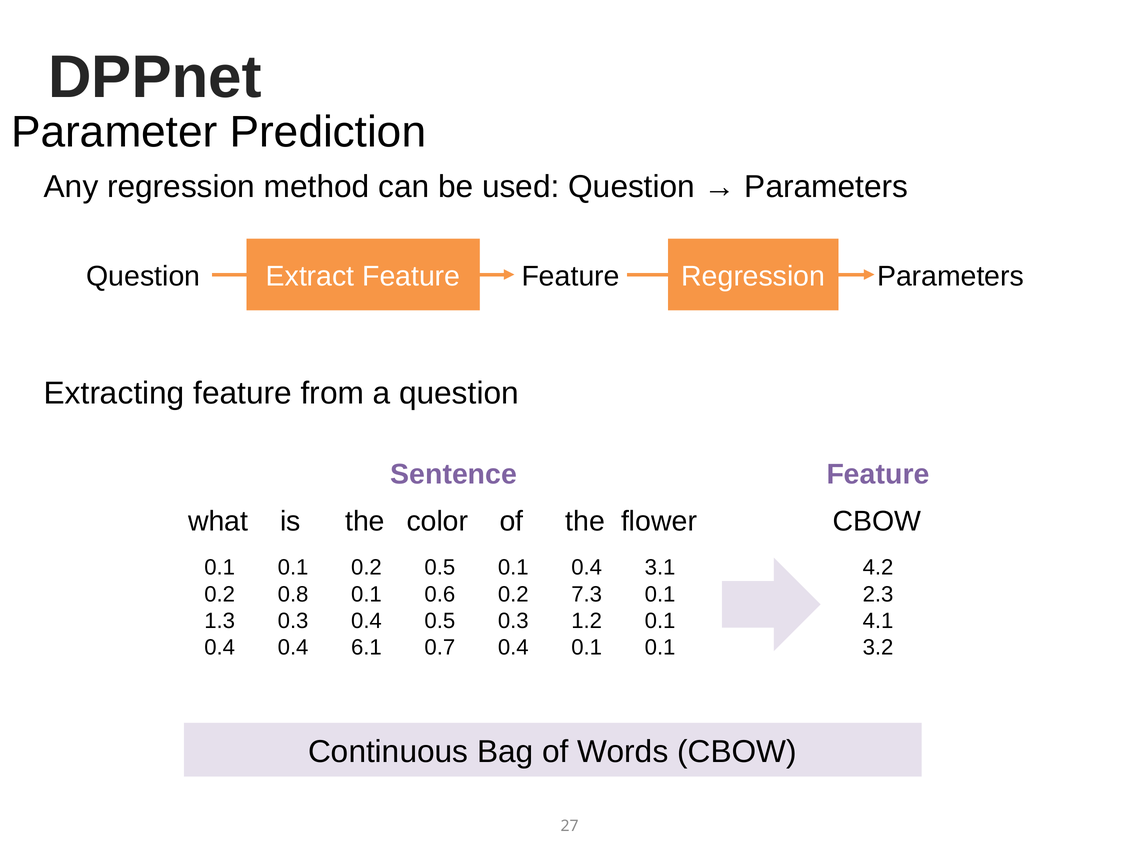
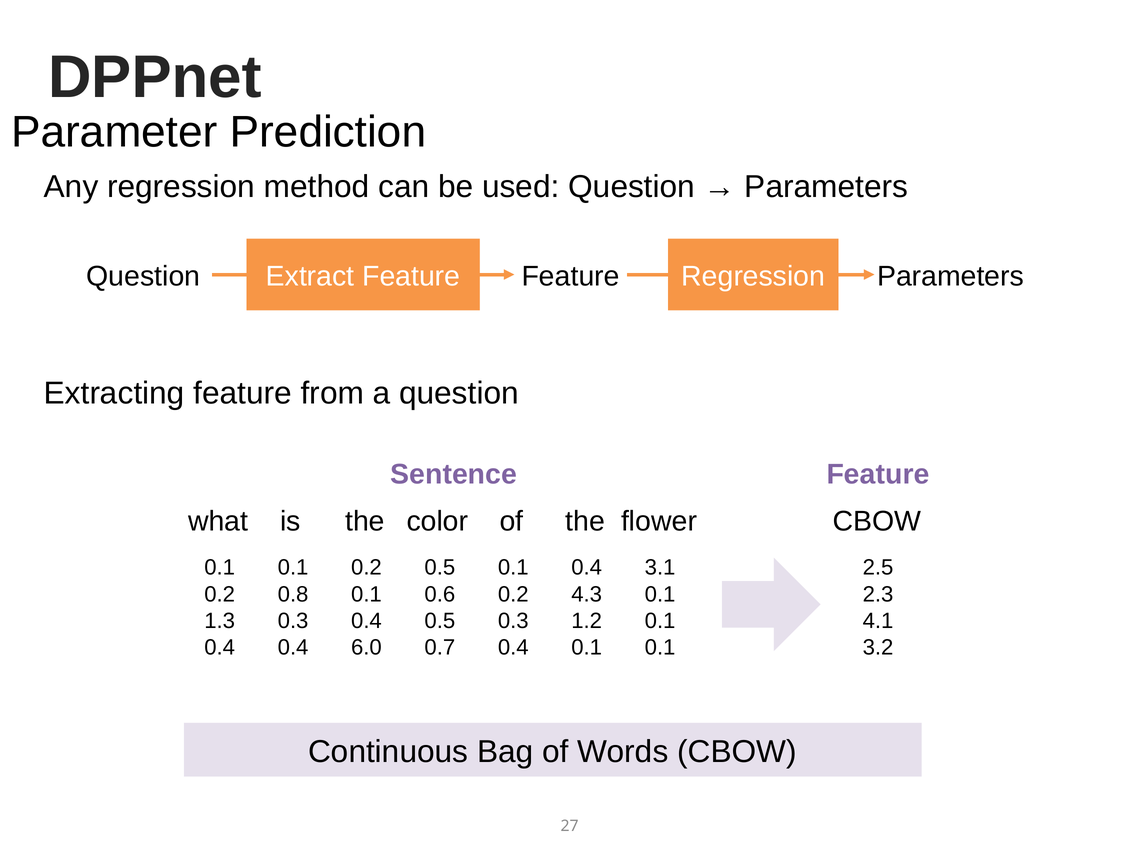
4.2: 4.2 -> 2.5 (878, 568)
7.3: 7.3 -> 4.3 (587, 594)
6.1: 6.1 -> 6.0 (366, 648)
